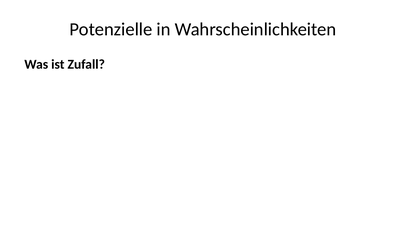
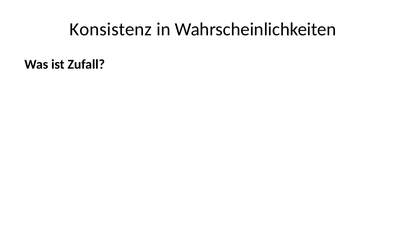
Potenzielle: Potenzielle -> Konsistenz (111, 29)
